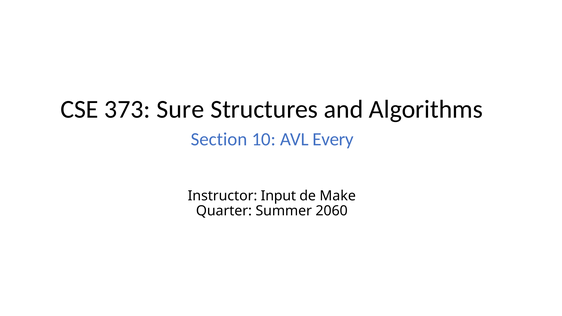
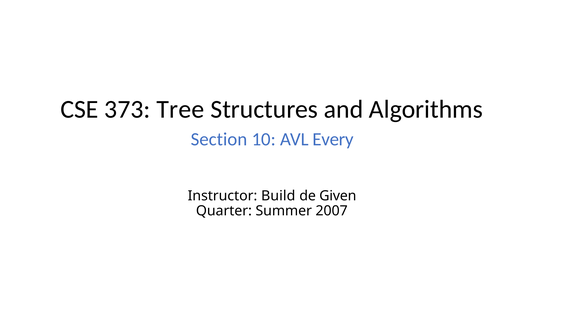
Sure: Sure -> Tree (180, 109)
Input: Input -> Build (278, 196)
Make: Make -> Given (338, 196)
2060: 2060 -> 2007 (332, 211)
